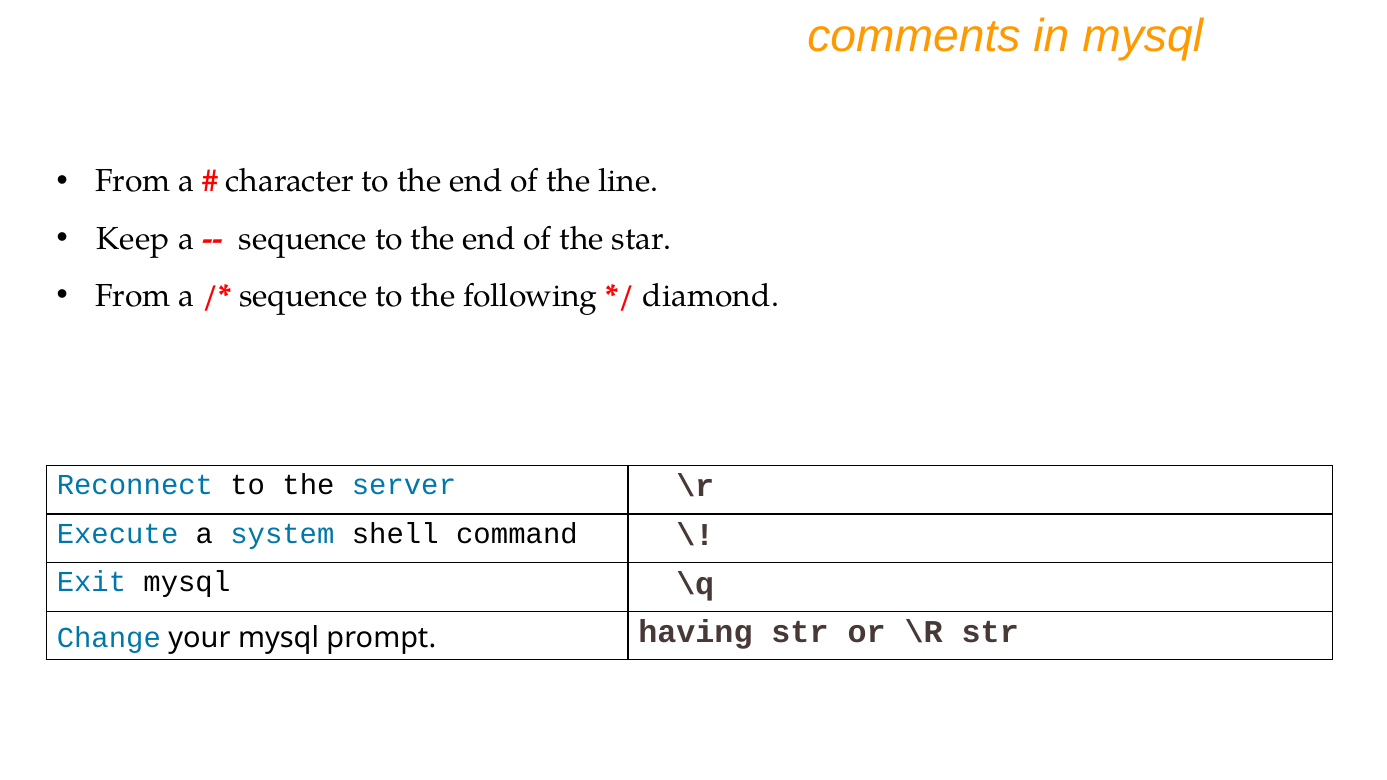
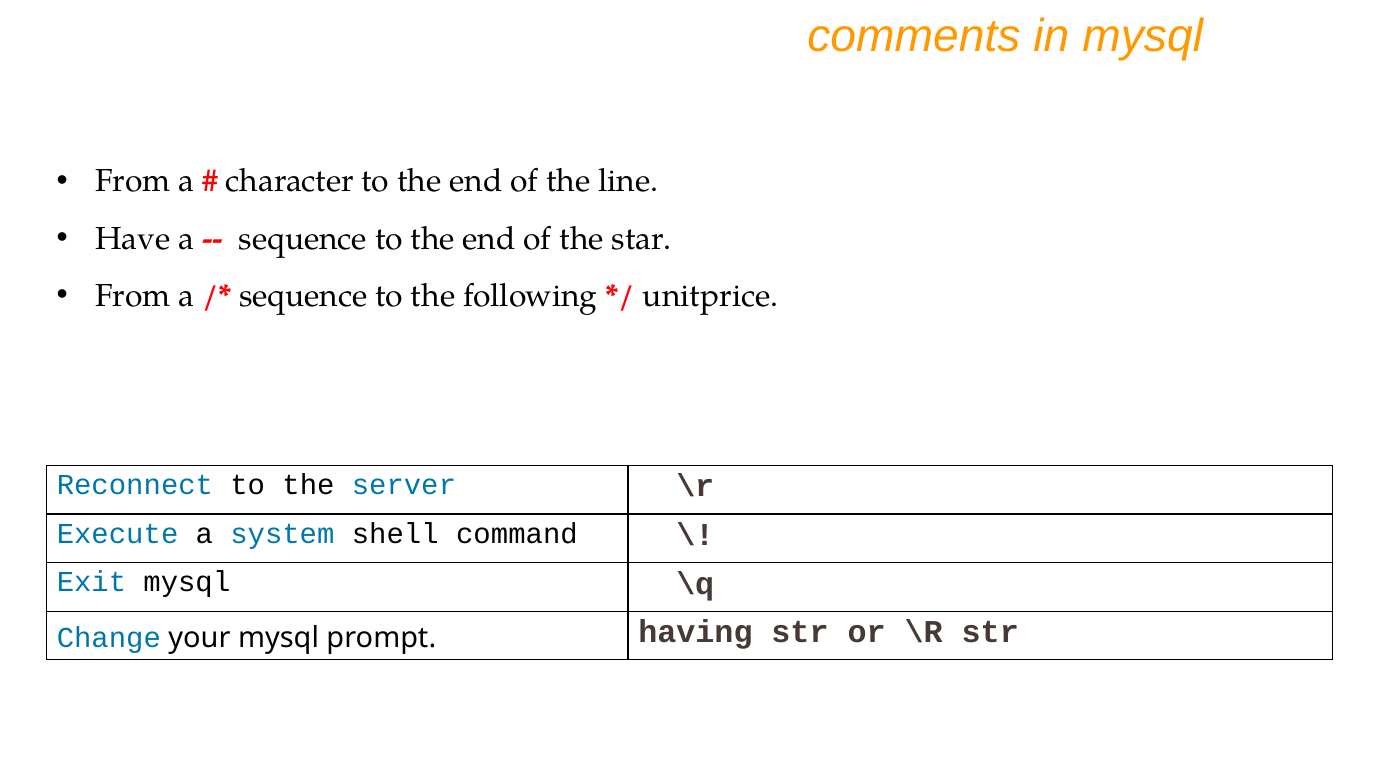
Keep: Keep -> Have (133, 239)
diamond: diamond -> unitprice (711, 296)
